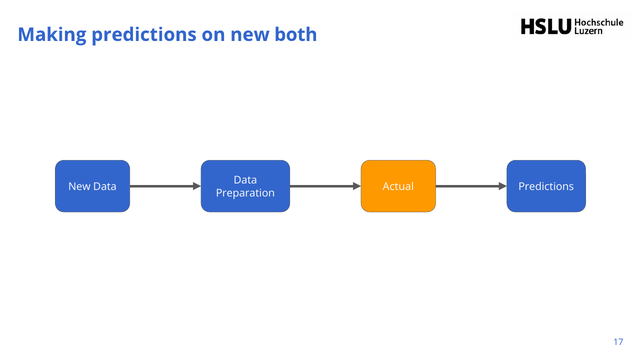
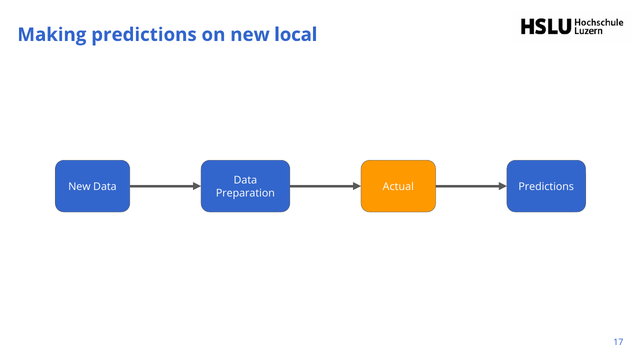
both: both -> local (296, 35)
